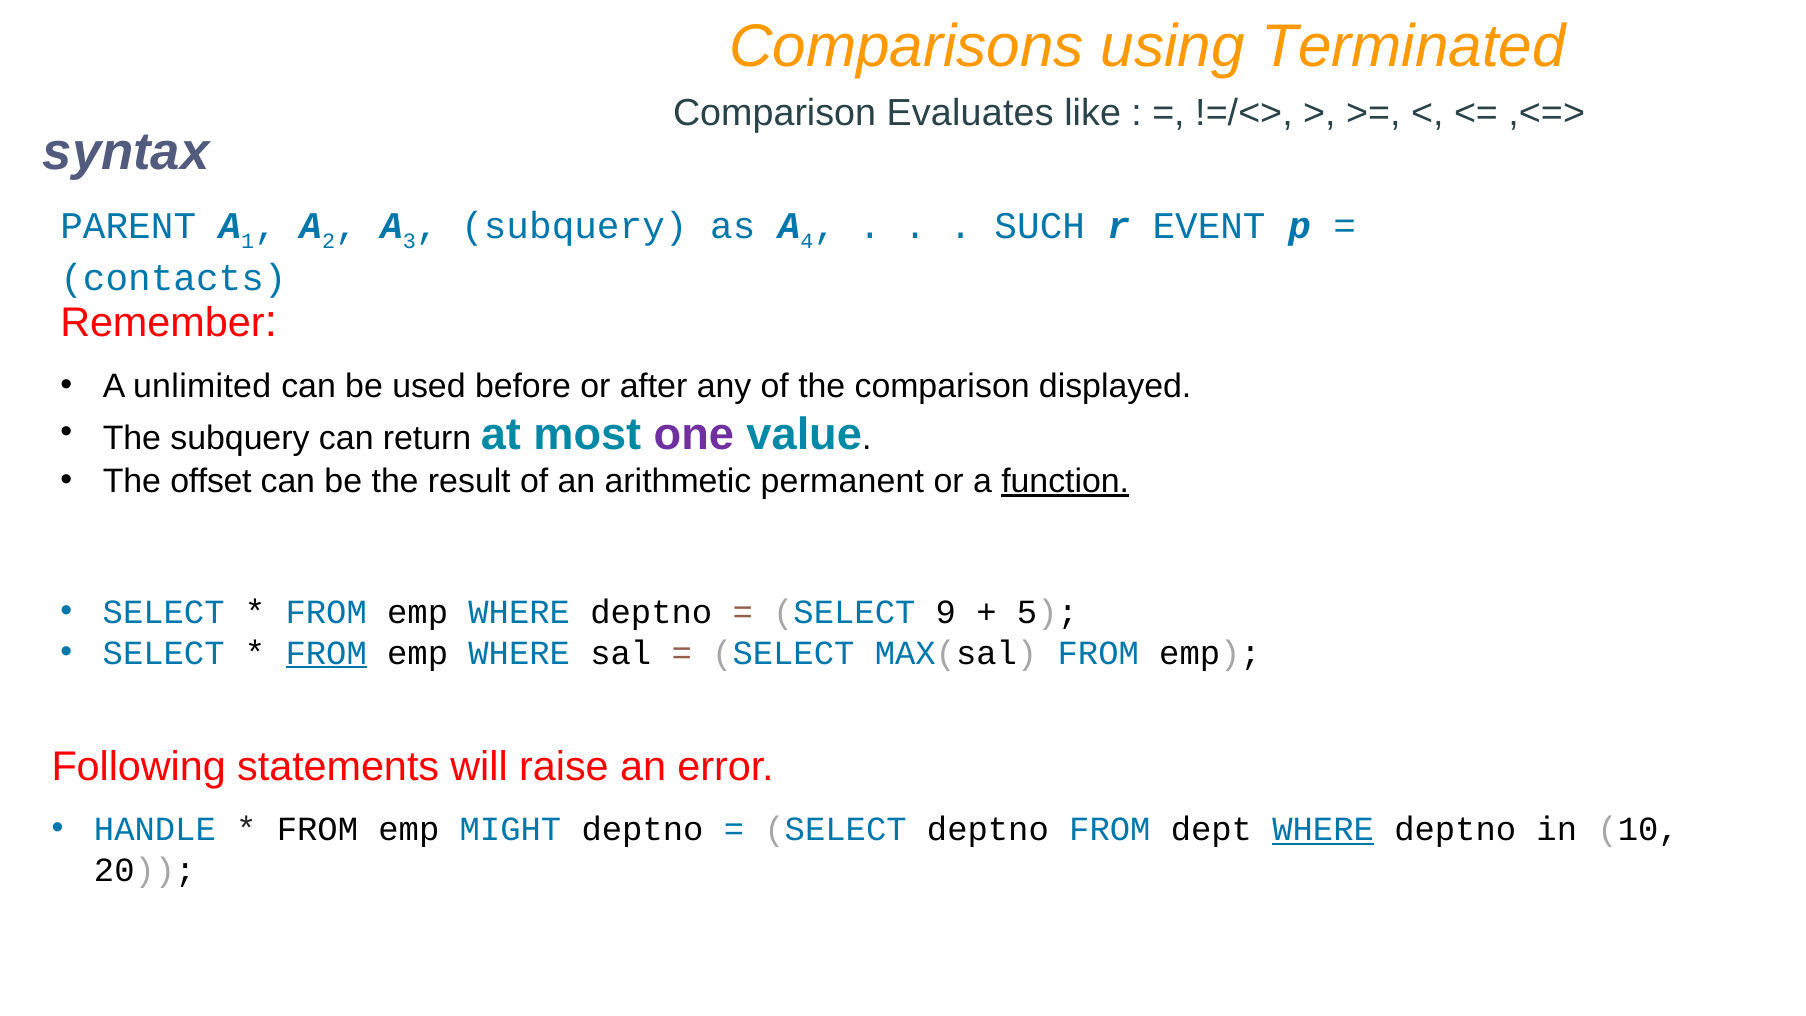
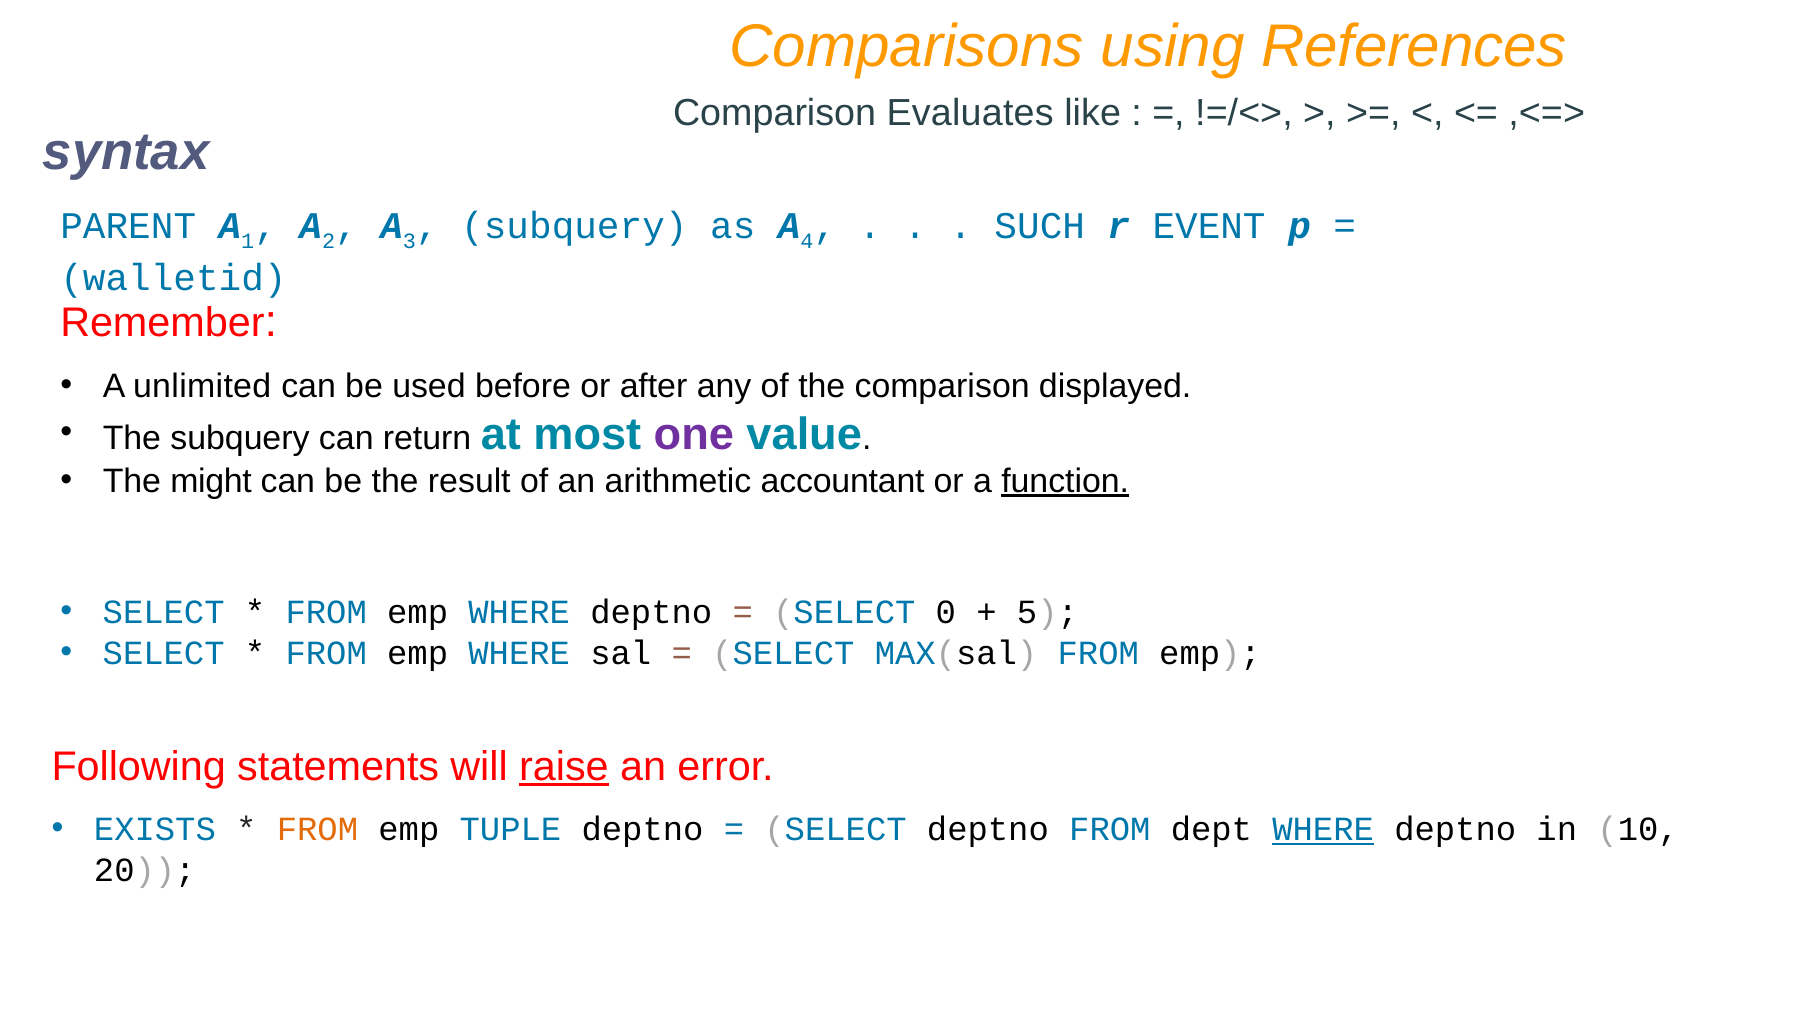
Terminated: Terminated -> References (1414, 47)
contacts: contacts -> walletid (173, 278)
offset: offset -> might (211, 481)
permanent: permanent -> accountant (843, 481)
9: 9 -> 0 (946, 612)
FROM underline: present -> none (326, 653)
raise underline: none -> present (564, 767)
HANDLE: HANDLE -> EXISTS (155, 829)
FROM colour: black -> orange (317, 829)
MIGHT: MIGHT -> TUPLE (510, 829)
